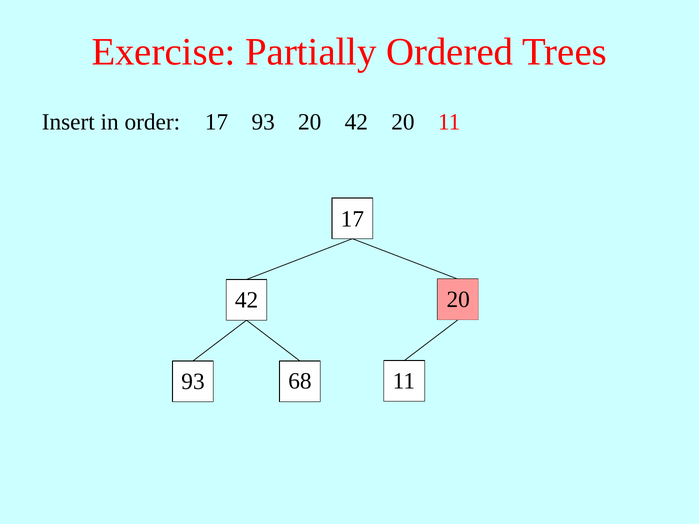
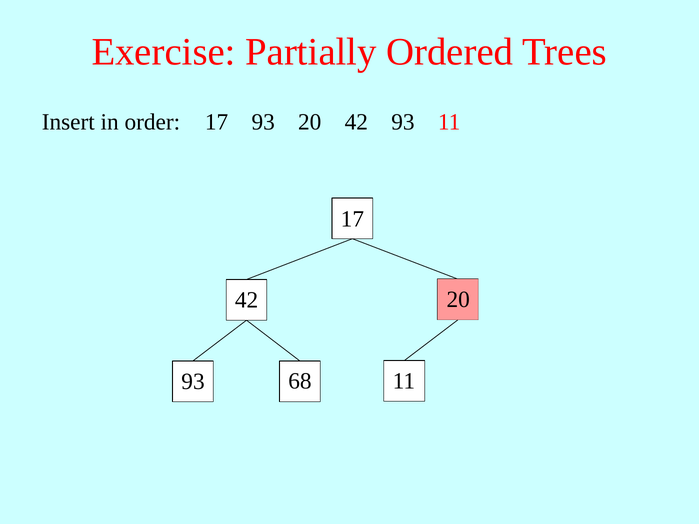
20 42 20: 20 -> 93 (403, 122)
